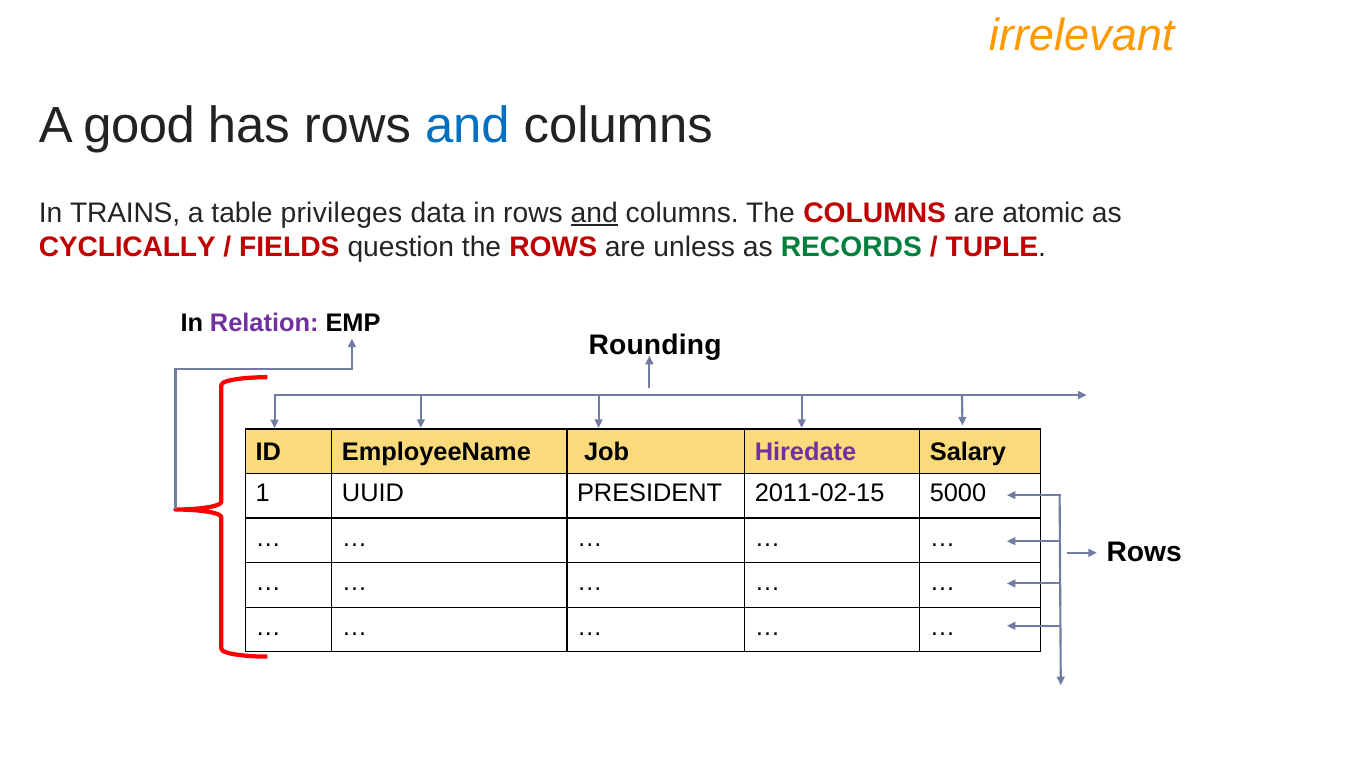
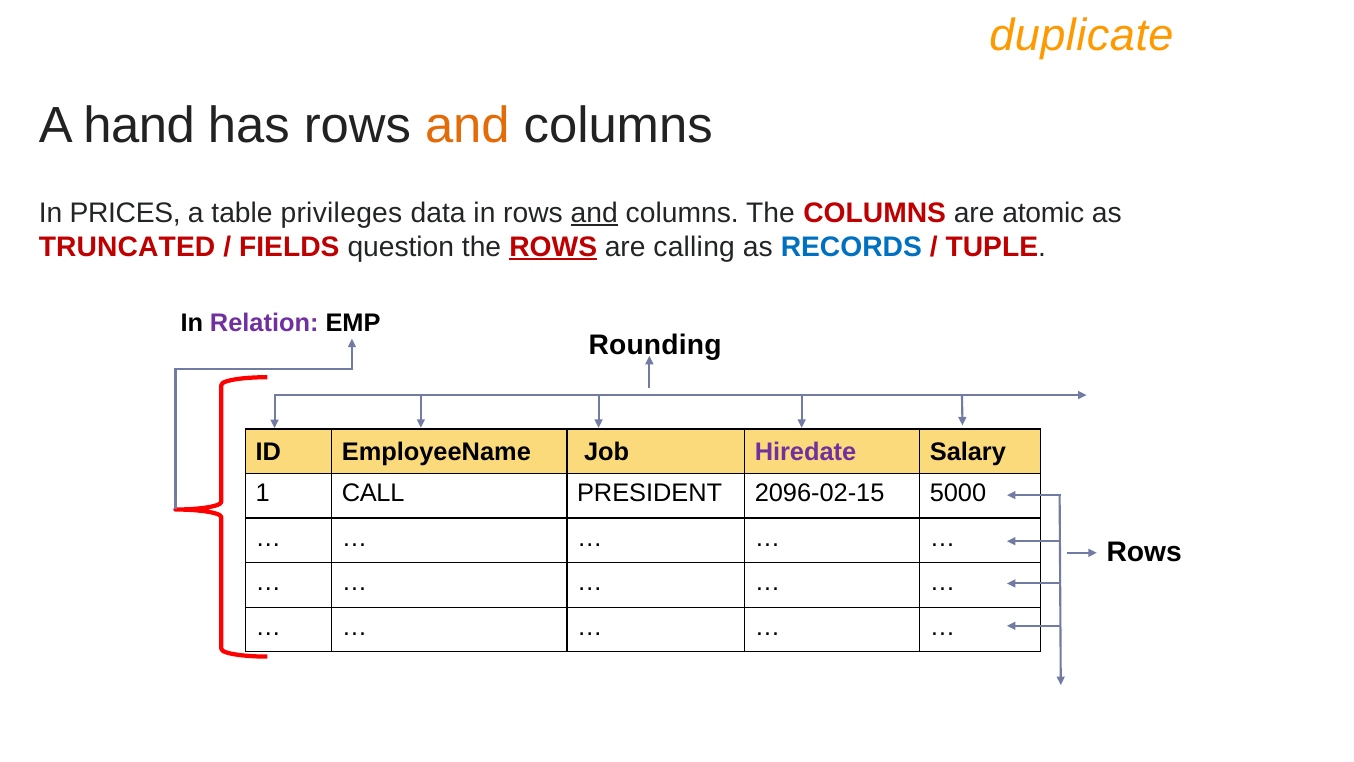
irrelevant: irrelevant -> duplicate (1081, 35)
good: good -> hand (139, 125)
and colour: blue -> orange (467, 125)
TRAINS: TRAINS -> PRICES (125, 213)
CYCLICALLY: CYCLICALLY -> TRUNCATED (127, 247)
ROWS underline: none -> present (553, 247)
unless: unless -> calling (694, 247)
RECORDS colour: green -> blue (851, 247)
UUID: UUID -> CALL (373, 493)
2011-02-15: 2011-02-15 -> 2096-02-15 (820, 493)
